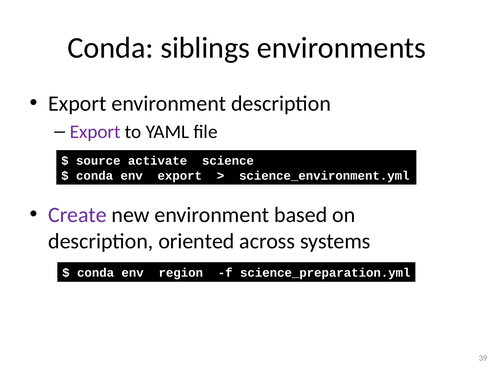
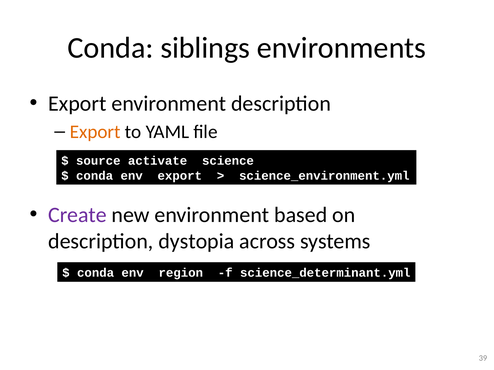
Export colour: purple -> orange (95, 132)
oriented: oriented -> dystopia (196, 241)
science_preparation.yml: science_preparation.yml -> science_determinant.yml (325, 273)
